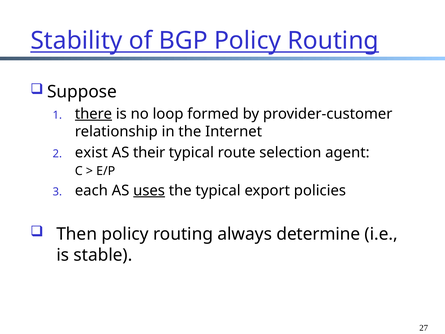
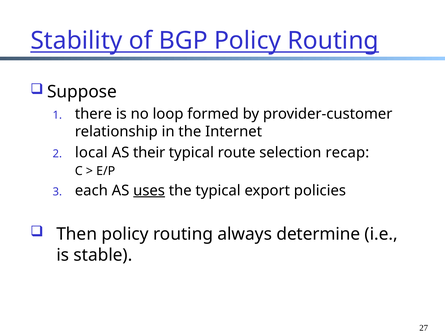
there underline: present -> none (93, 114)
exist: exist -> local (91, 152)
agent: agent -> recap (347, 152)
